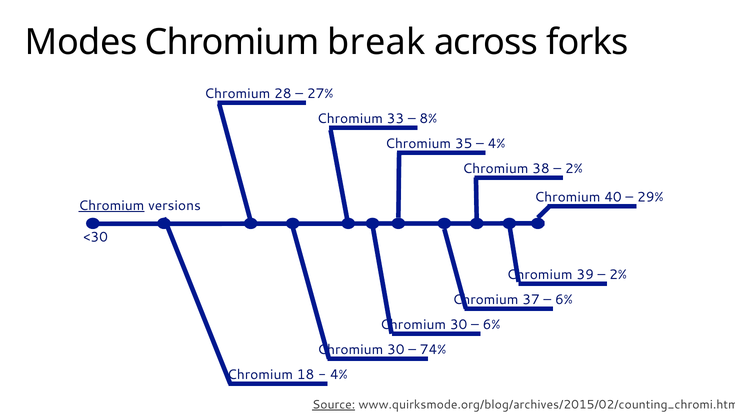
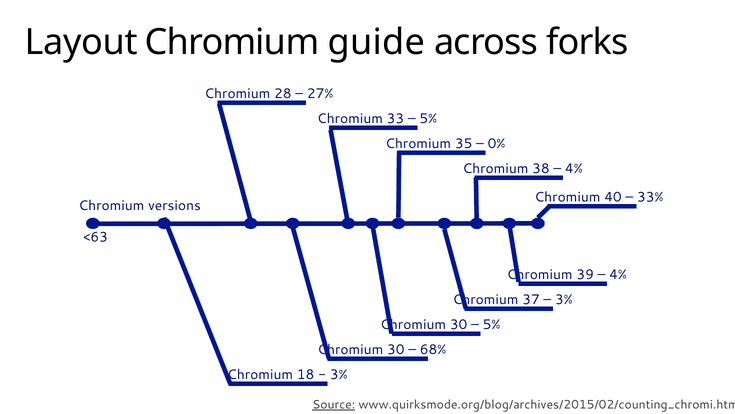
Modes: Modes -> Layout (81, 42)
break: break -> guide (376, 42)
8%: 8% -> 5% (428, 119)
4%: 4% -> 0% (497, 144)
2%: 2% -> 4% (574, 169)
29%: 29% -> 33% (650, 197)
Chromium underline: present -> none (111, 205)
<30: <30 -> <63 (96, 237)
2%: 2% -> 4% (618, 274)
6%: 6% -> 3% (564, 299)
6%: 6% -> 5% (491, 324)
74%: 74% -> 68% (433, 349)
4%: 4% -> 3% (339, 374)
